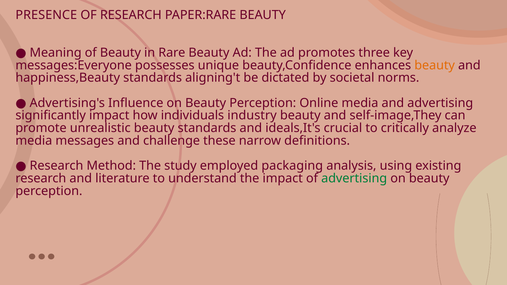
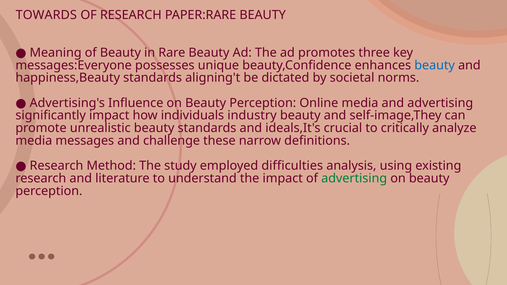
PRESENCE: PRESENCE -> TOWARDS (46, 15)
beauty colour: orange -> blue (435, 65)
packaging: packaging -> difficulties (292, 166)
